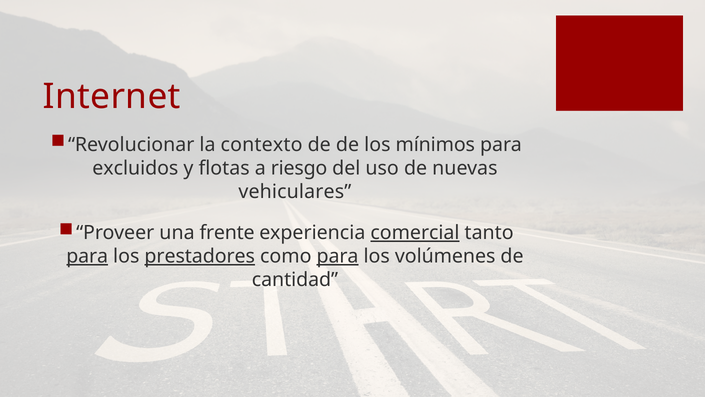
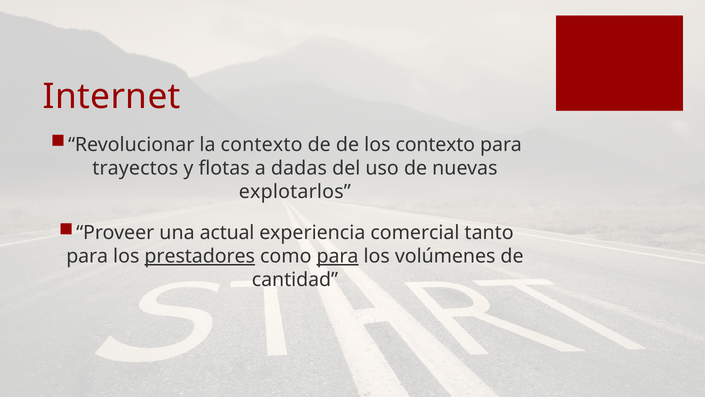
los mínimos: mínimos -> contexto (435, 144)
excluidos: excluidos -> trayectos (135, 168)
riesgo: riesgo -> dadas (299, 168)
vehiculares: vehiculares -> explotarlos (295, 191)
frente: frente -> actual (227, 233)
comercial underline: present -> none (415, 233)
para underline: present -> none (87, 256)
